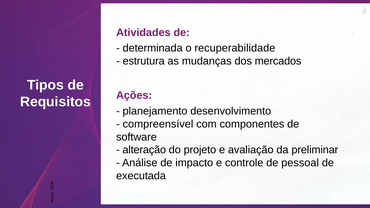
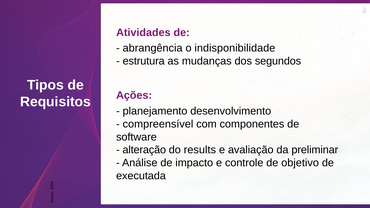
determinada: determinada -> abrangência (153, 48)
recuperabilidade: recuperabilidade -> indisponibilidade (235, 48)
mercados: mercados -> segundos (278, 61)
projeto: projeto -> results (200, 150)
pessoal: pessoal -> objetivo (300, 163)
